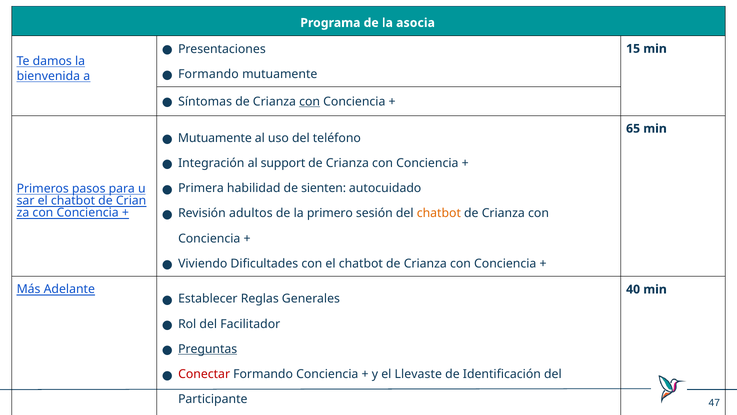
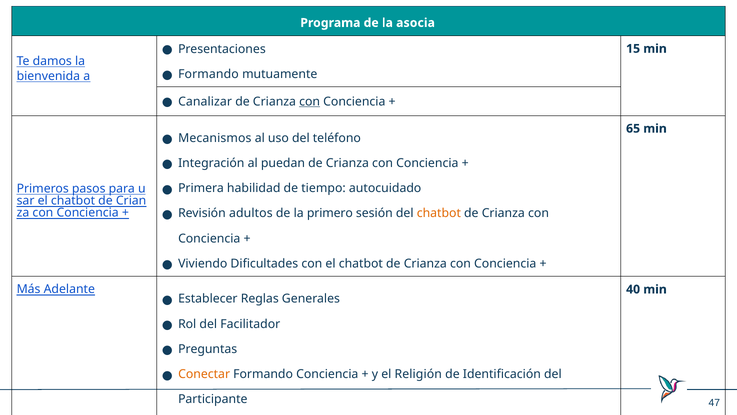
Síntomas: Síntomas -> Canalizar (205, 101)
Mutuamente: Mutuamente -> Mecanismos (215, 138)
support: support -> puedan (283, 163)
sienten: sienten -> tiempo (324, 188)
Preguntas underline: present -> none (208, 349)
Conectar colour: red -> orange (204, 374)
Llevaste: Llevaste -> Religión (418, 374)
